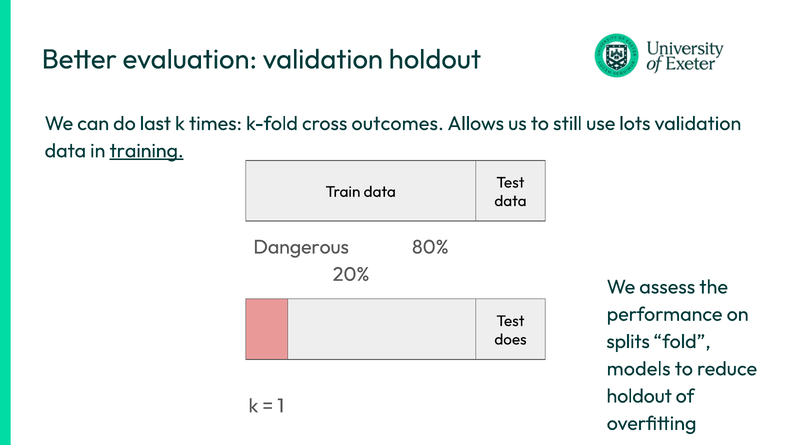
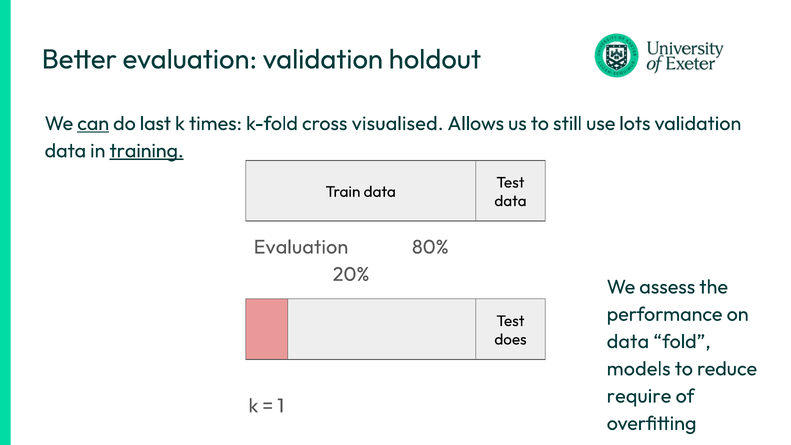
can underline: none -> present (93, 123)
outcomes: outcomes -> visualised (398, 123)
Dangerous: Dangerous -> Evaluation (301, 247)
splits: splits -> data (628, 341)
holdout: holdout -> require (639, 396)
